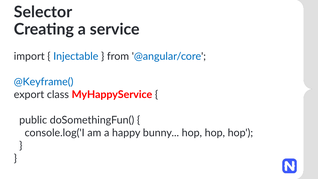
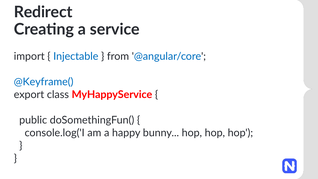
Selector: Selector -> Redirect (43, 12)
